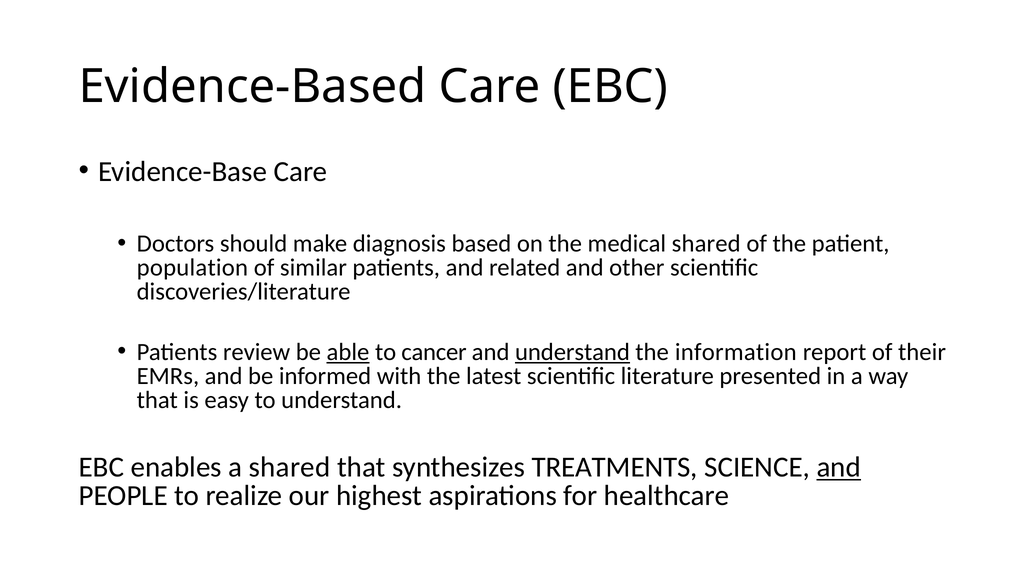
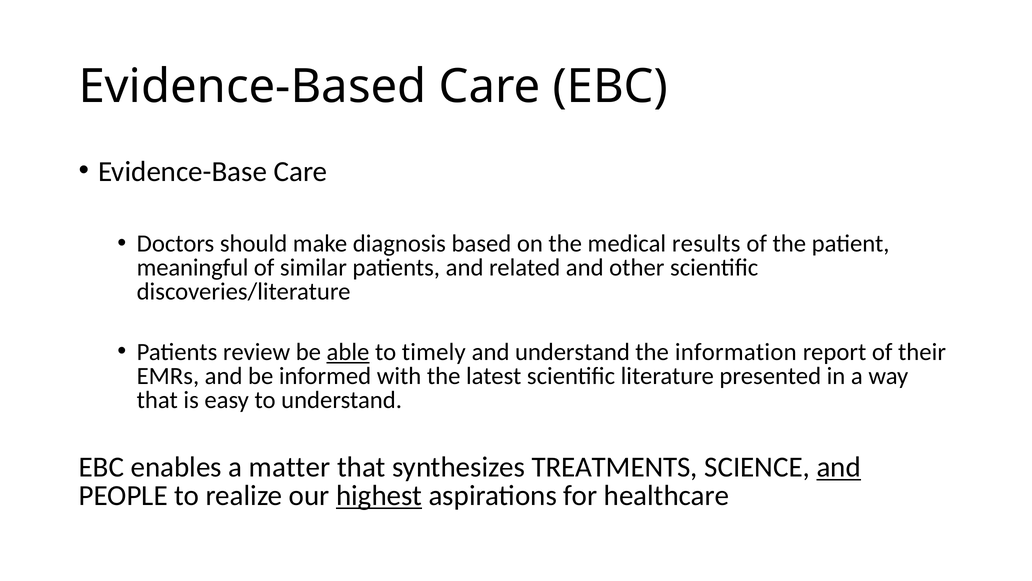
medical shared: shared -> results (706, 244)
population: population -> meaningful (193, 268)
cancer: cancer -> timely (434, 352)
understand underline: present -> none (572, 352)
a shared: shared -> matter (290, 467)
highest underline: none -> present (379, 495)
